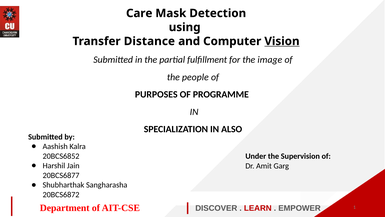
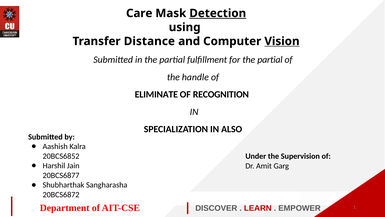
Detection underline: none -> present (218, 13)
for the image: image -> partial (270, 60)
people: people -> handle (195, 77)
PURPOSES: PURPOSES -> ELIMINATE (156, 94)
PROGRAMME: PROGRAMME -> RECOGNITION (221, 94)
